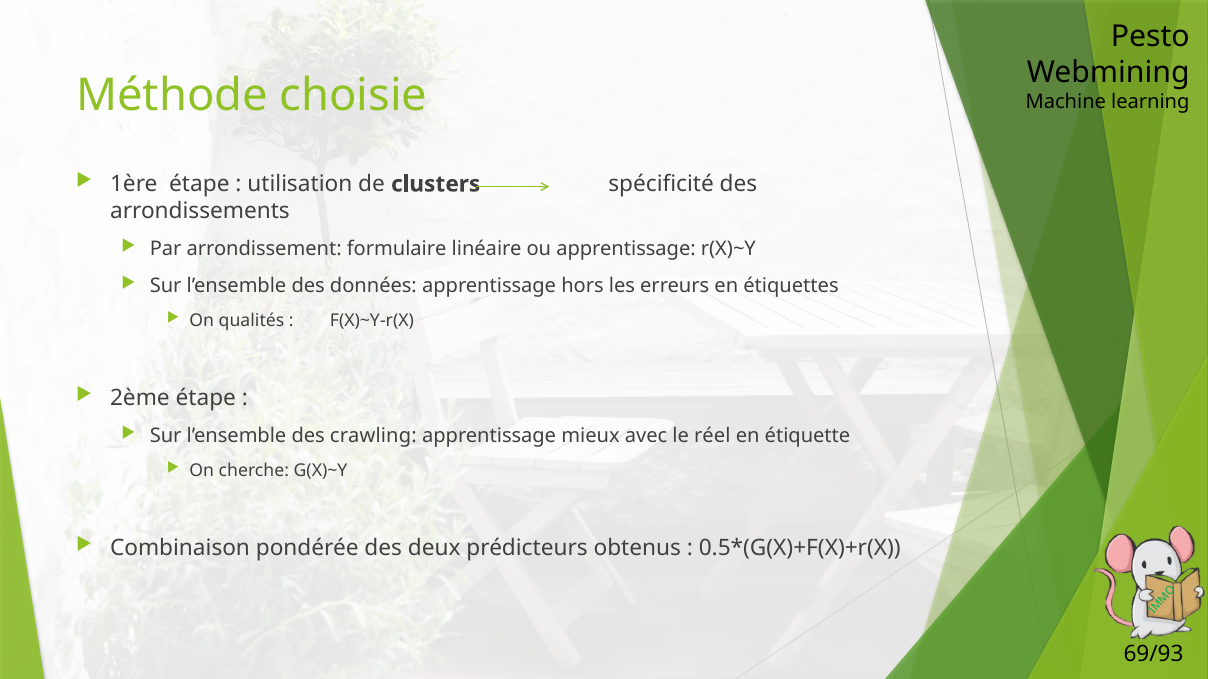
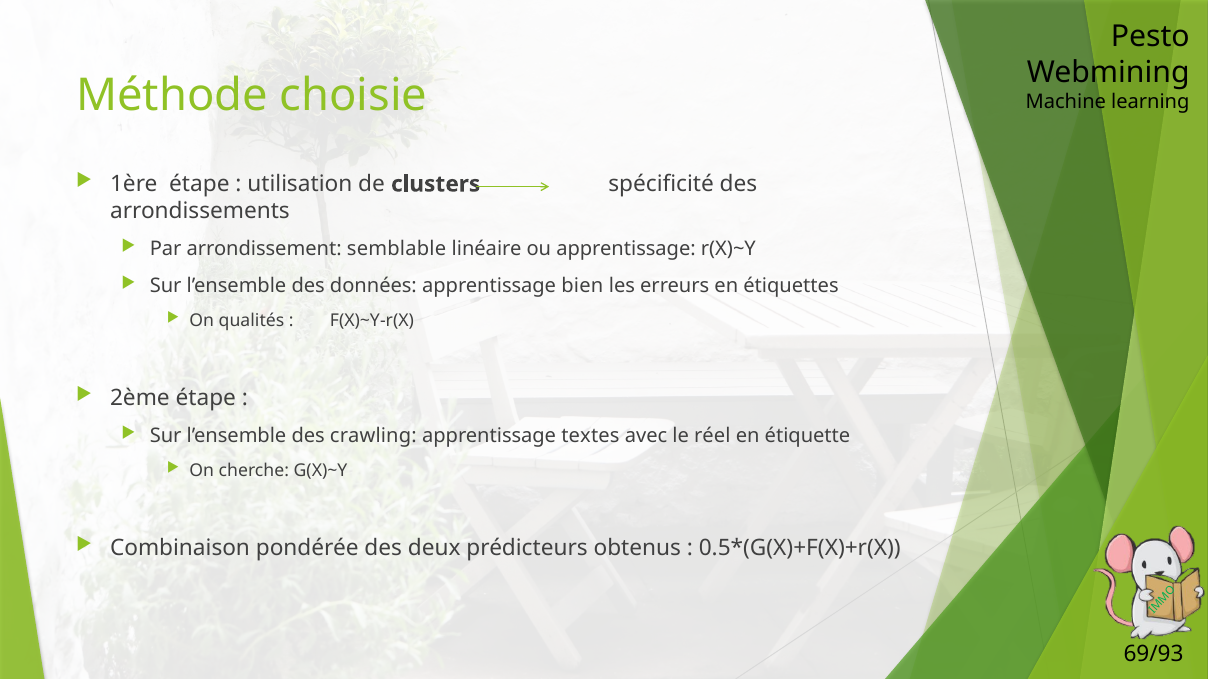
formulaire: formulaire -> semblable (397, 249)
hors: hors -> bien (582, 286)
mieux: mieux -> textes (590, 436)
